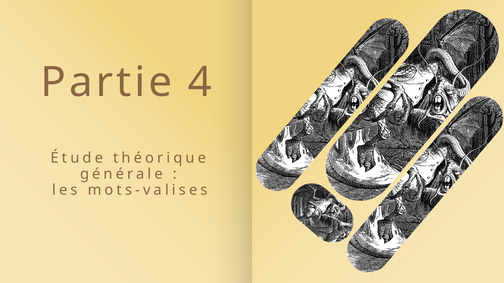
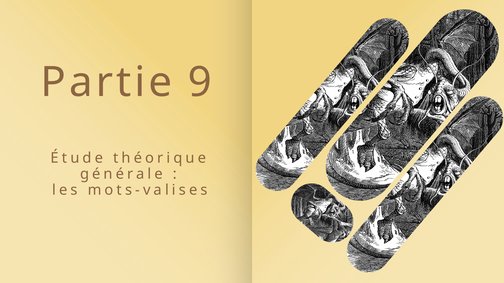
4: 4 -> 9 (200, 82)
